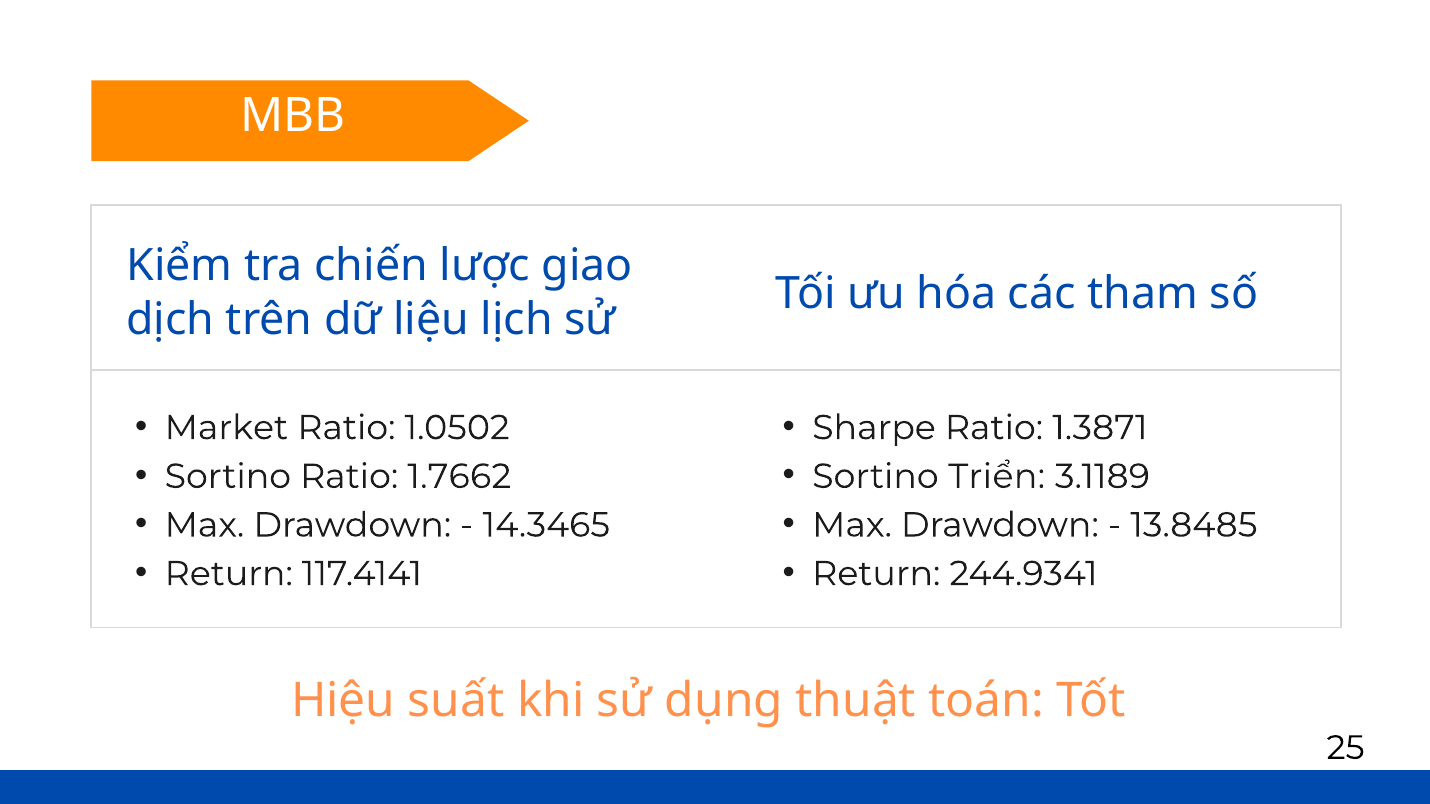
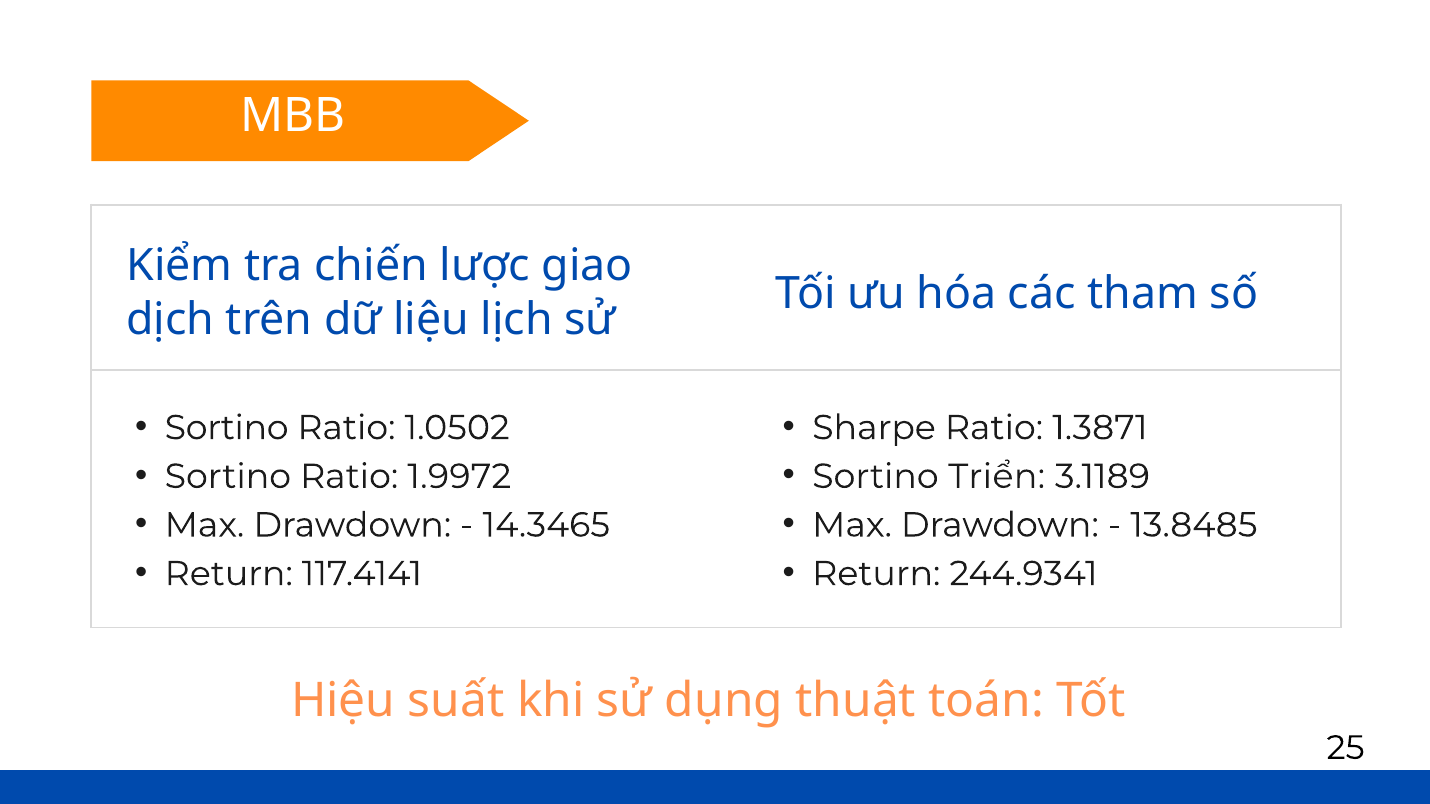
Market: Market -> Sortino (227, 428)
1.7662: 1.7662 -> 1.9972 (459, 477)
